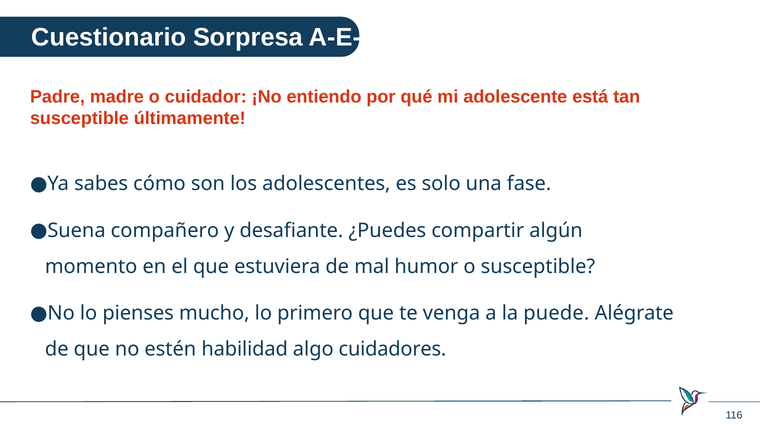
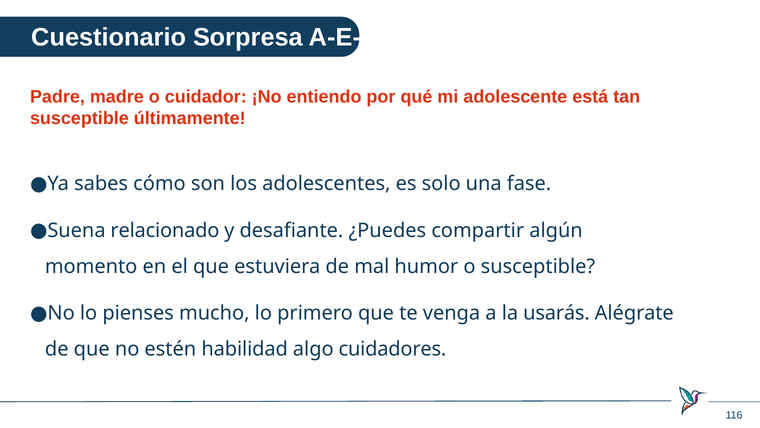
compañero: compañero -> relacionado (165, 230)
puede: puede -> usarás (556, 313)
